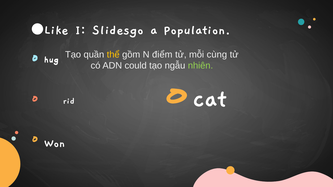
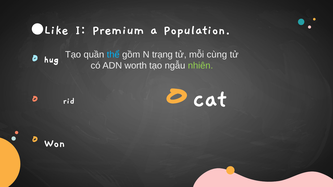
Slidesgo: Slidesgo -> Premium (118, 29)
thể colour: yellow -> light blue (113, 55)
điểm: điểm -> trạng (162, 55)
could: could -> worth (136, 66)
